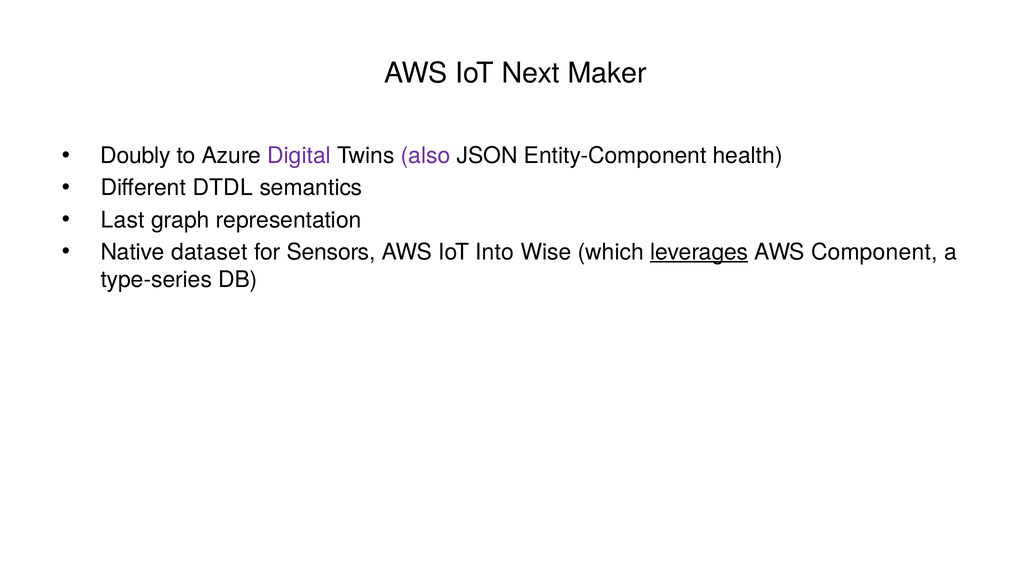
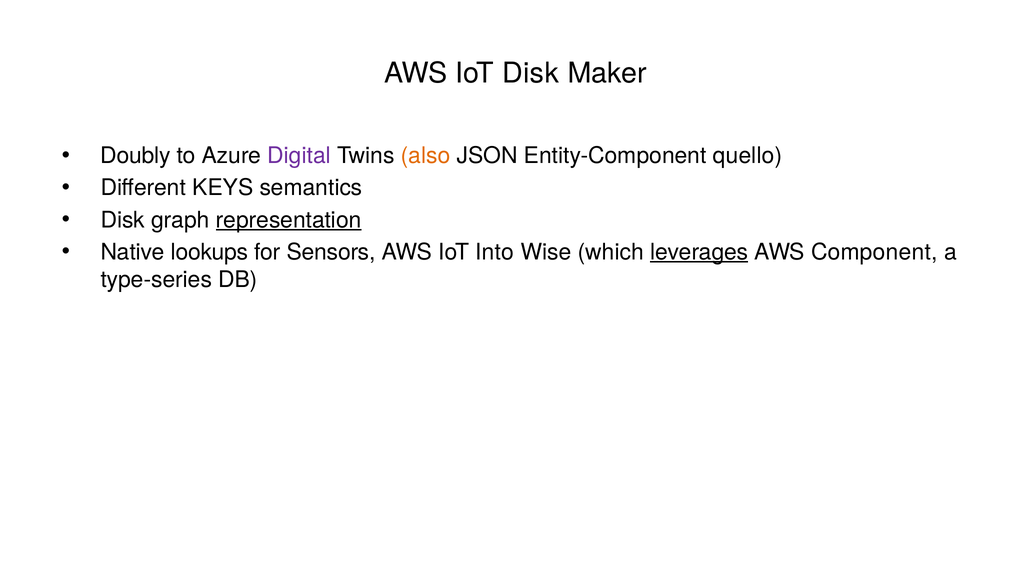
IoT Next: Next -> Disk (531, 74)
also colour: purple -> orange (426, 156)
health: health -> quello (748, 156)
DTDL: DTDL -> KEYS (223, 188)
Last: Last -> Disk (123, 220)
representation underline: none -> present (289, 220)
dataset: dataset -> lookups (210, 252)
